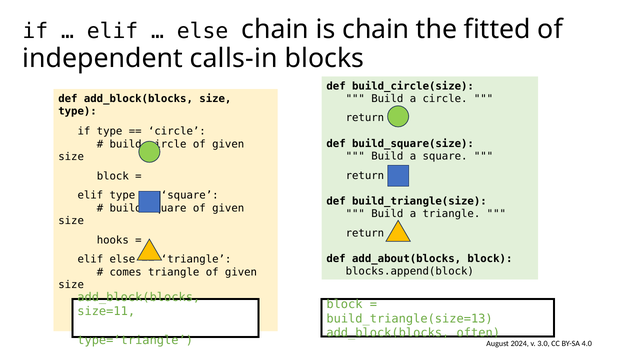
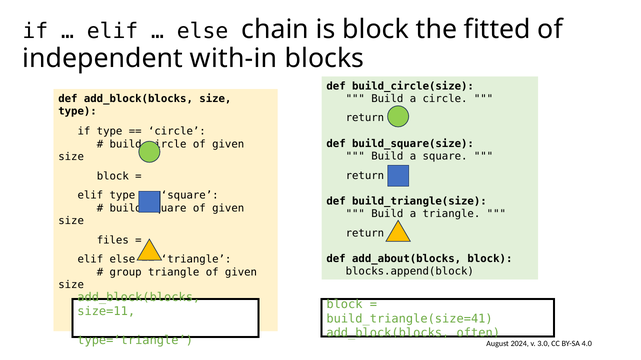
is chain: chain -> block (376, 30)
calls-in: calls-in -> with-in (234, 58)
hooks: hooks -> files (113, 240)
comes: comes -> group (126, 272)
build_triangle(size=13: build_triangle(size=13 -> build_triangle(size=41 (410, 319)
